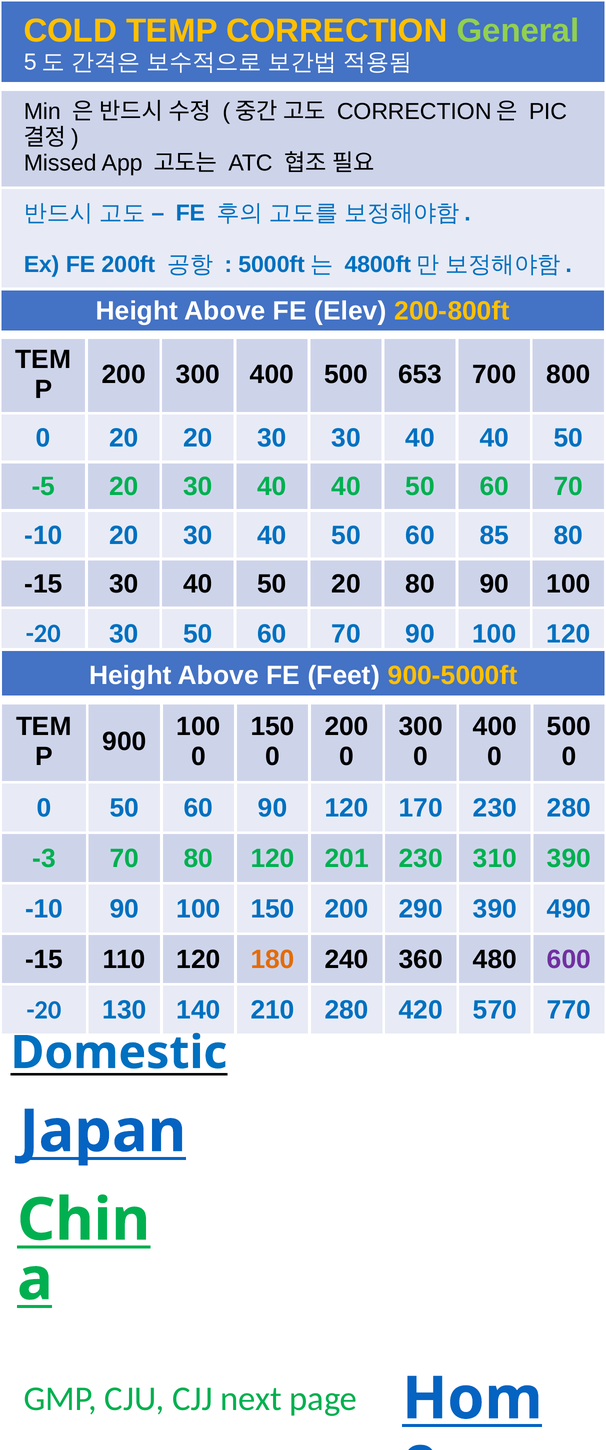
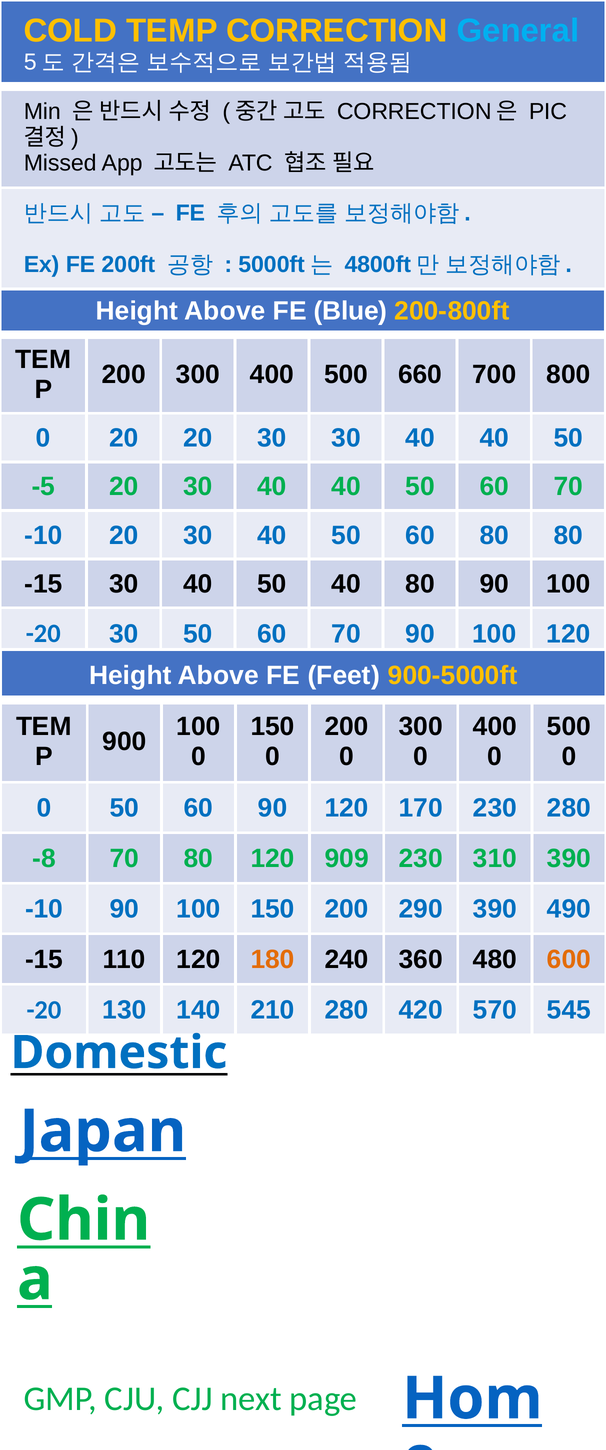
General colour: light green -> light blue (518, 31)
Elev: Elev -> Blue (351, 311)
653: 653 -> 660 (420, 375)
60 85: 85 -> 80 (494, 535)
50 20: 20 -> 40 (346, 584)
-3: -3 -> -8 (44, 858)
201: 201 -> 909 (347, 858)
600 colour: purple -> orange (569, 959)
770: 770 -> 545 (569, 1010)
